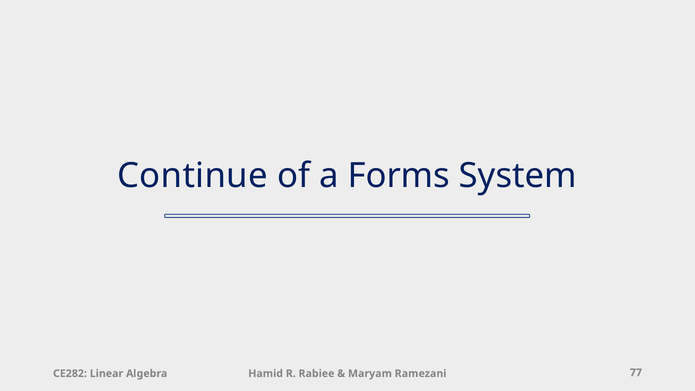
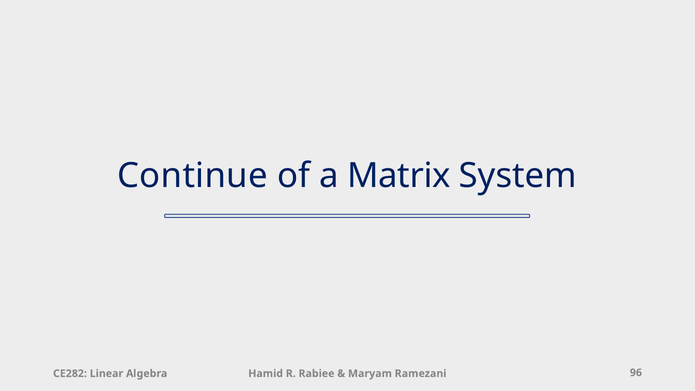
Forms: Forms -> Matrix (399, 176)
77: 77 -> 96 (636, 373)
